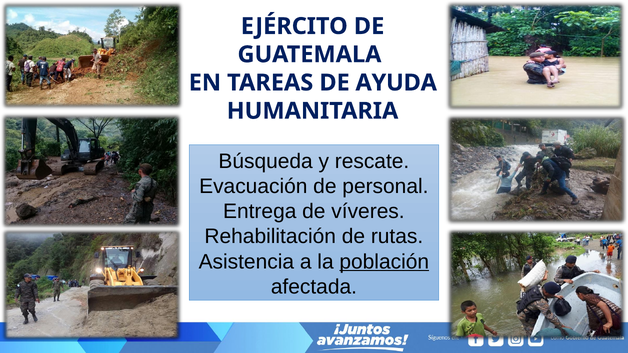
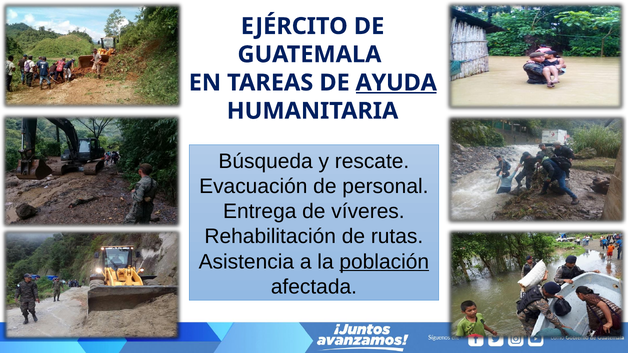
AYUDA underline: none -> present (396, 83)
